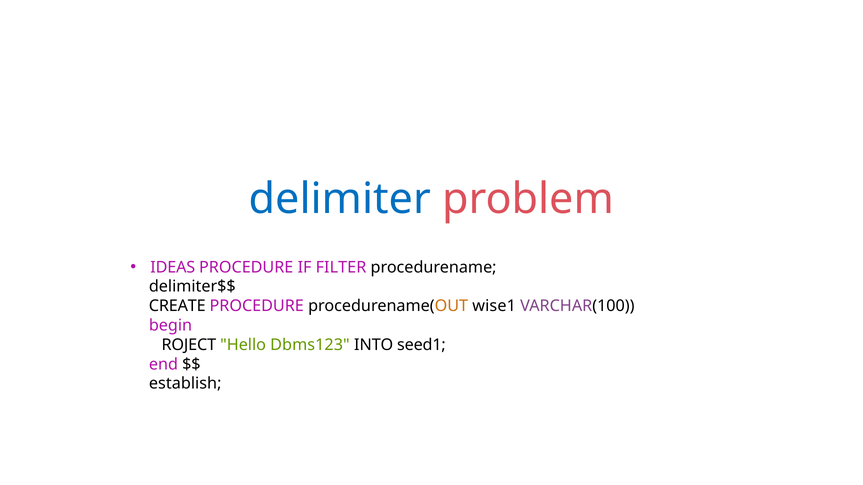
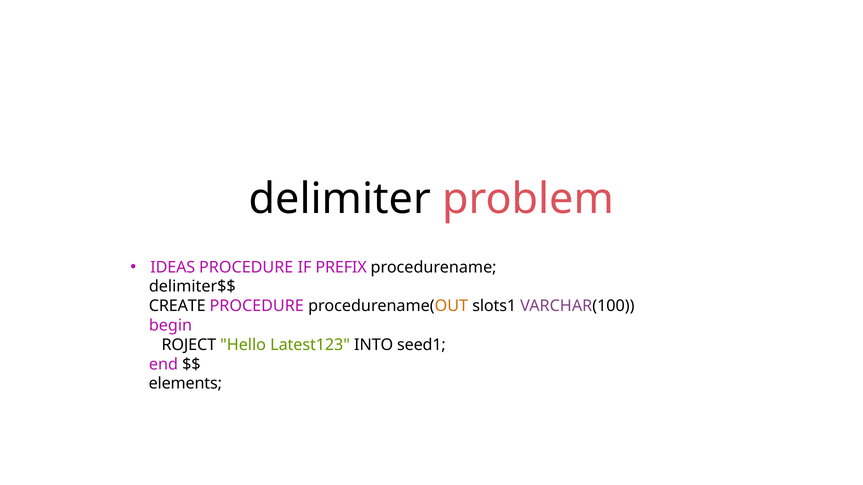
delimiter colour: blue -> black (340, 199)
FILTER: FILTER -> PREFIX (341, 267)
wise1: wise1 -> slots1 (494, 306)
Dbms123: Dbms123 -> Latest123 (310, 345)
establish: establish -> elements (185, 384)
